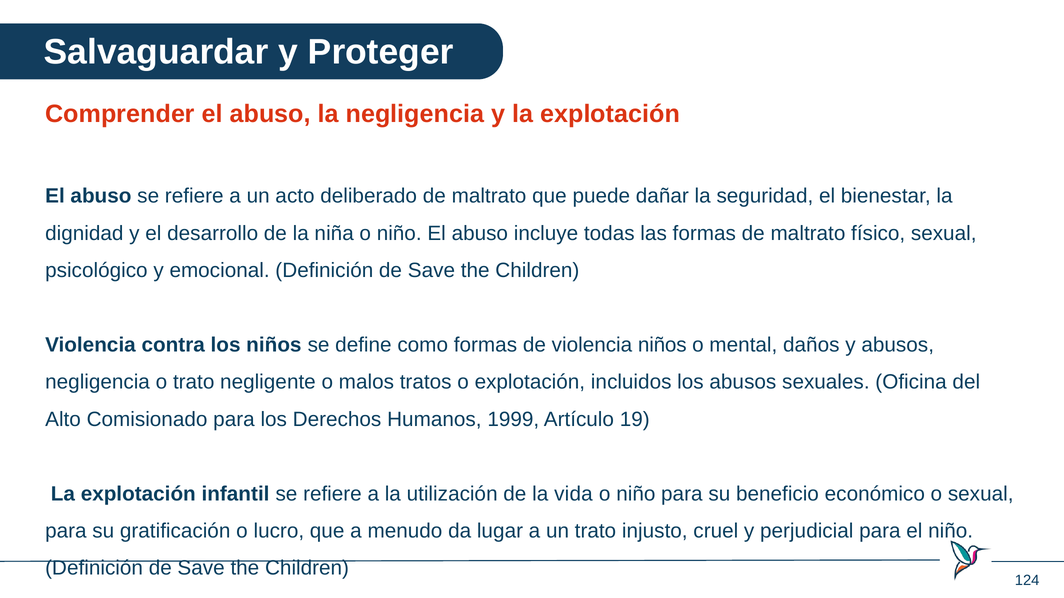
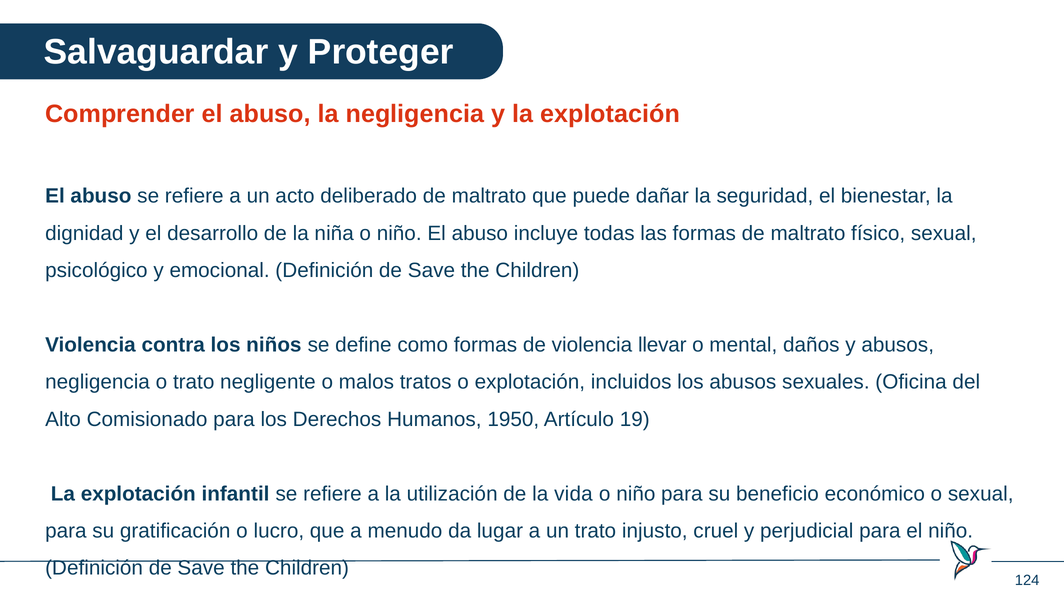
violencia niños: niños -> llevar (662, 345)
1999: 1999 -> 1950 (513, 420)
